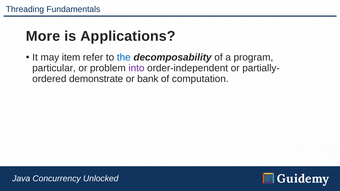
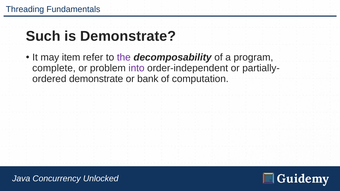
More: More -> Such (43, 36)
is Applications: Applications -> Demonstrate (128, 36)
the colour: blue -> purple (124, 57)
particular: particular -> complete (54, 68)
